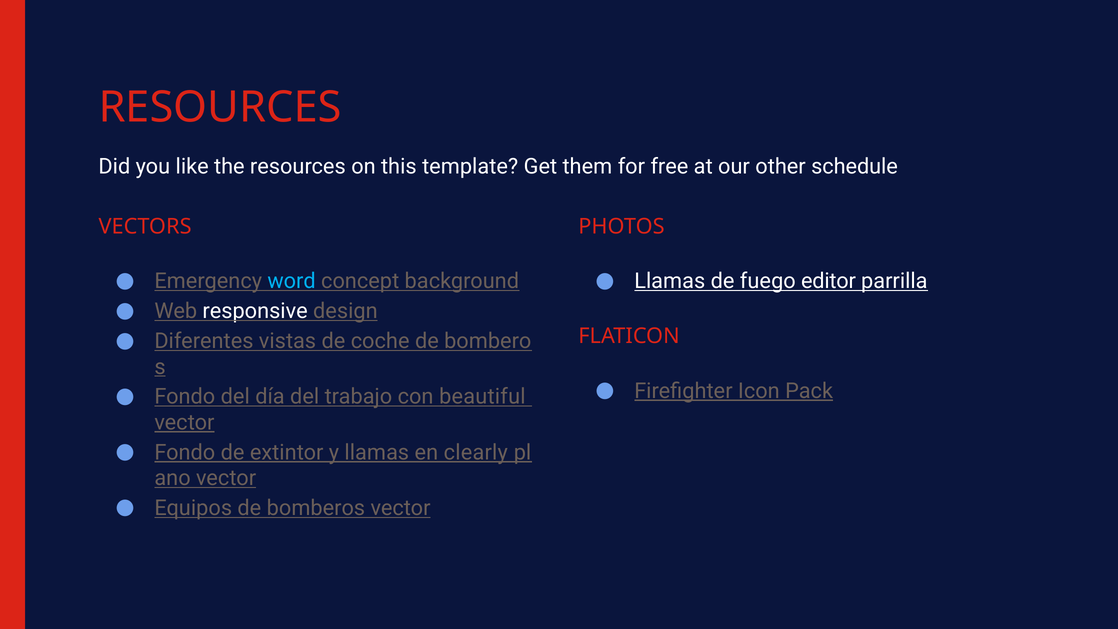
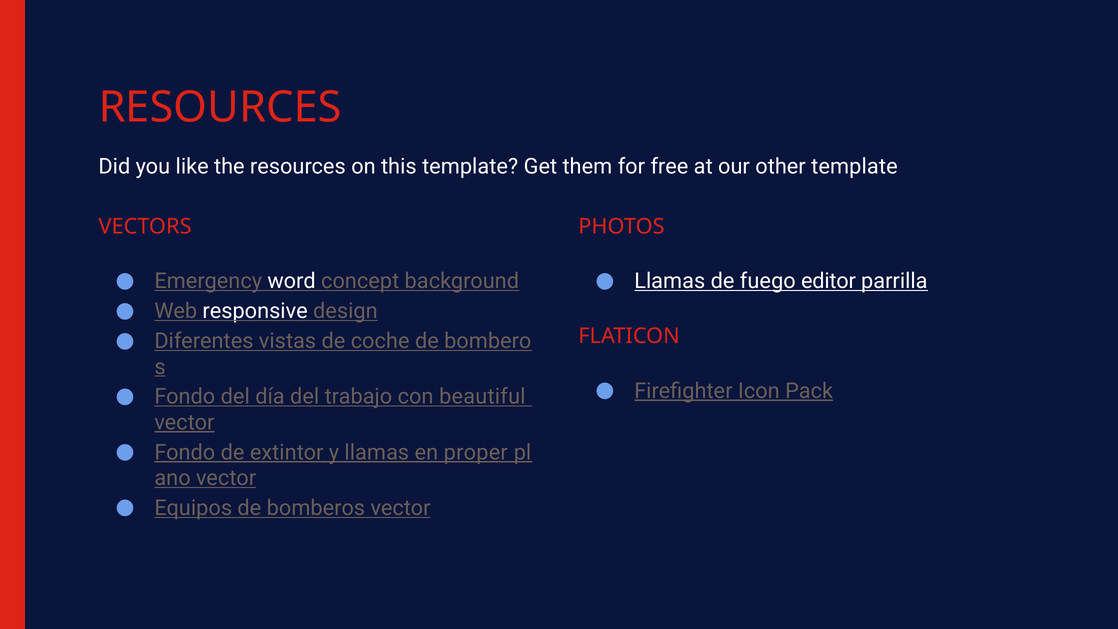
other schedule: schedule -> template (854, 167)
word colour: light blue -> white (292, 281)
clearly: clearly -> proper (476, 452)
